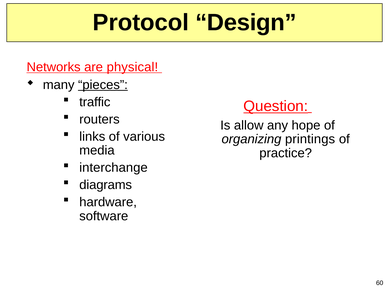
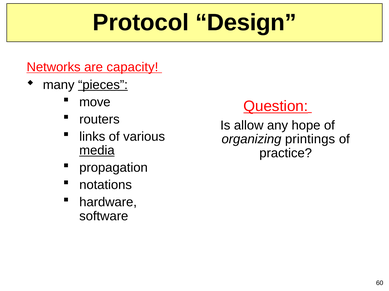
physical: physical -> capacity (132, 67)
traffic: traffic -> move (95, 102)
media underline: none -> present (97, 151)
interchange: interchange -> propagation (114, 168)
diagrams: diagrams -> notations (106, 185)
